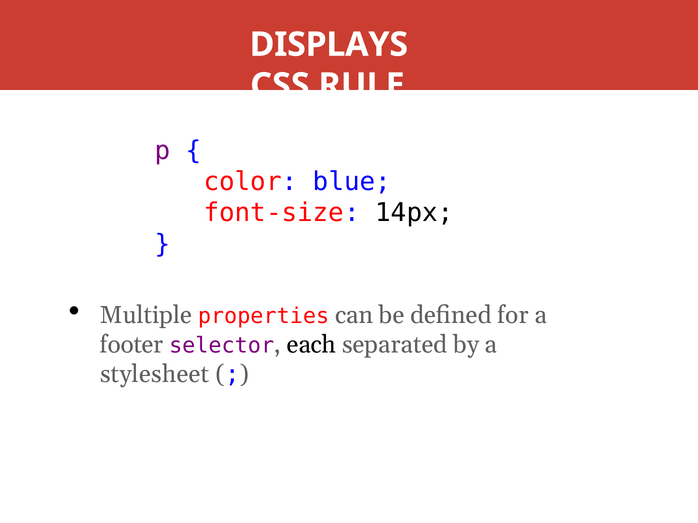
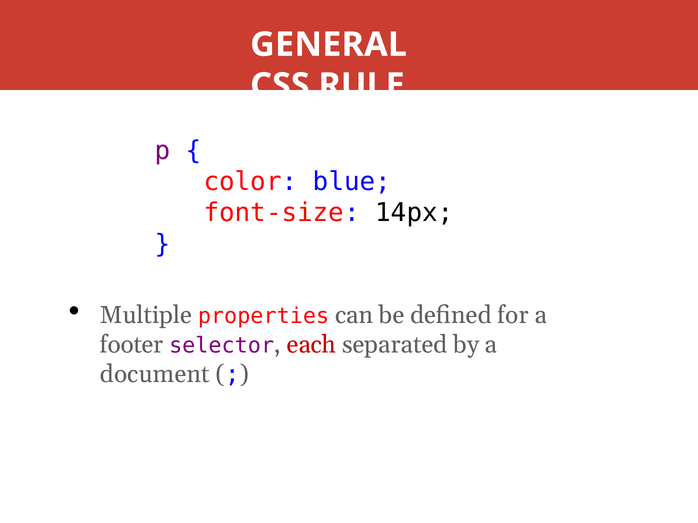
DISPLAYS: DISPLAYS -> GENERAL (329, 45)
each colour: black -> red (311, 345)
stylesheet: stylesheet -> document (155, 375)
